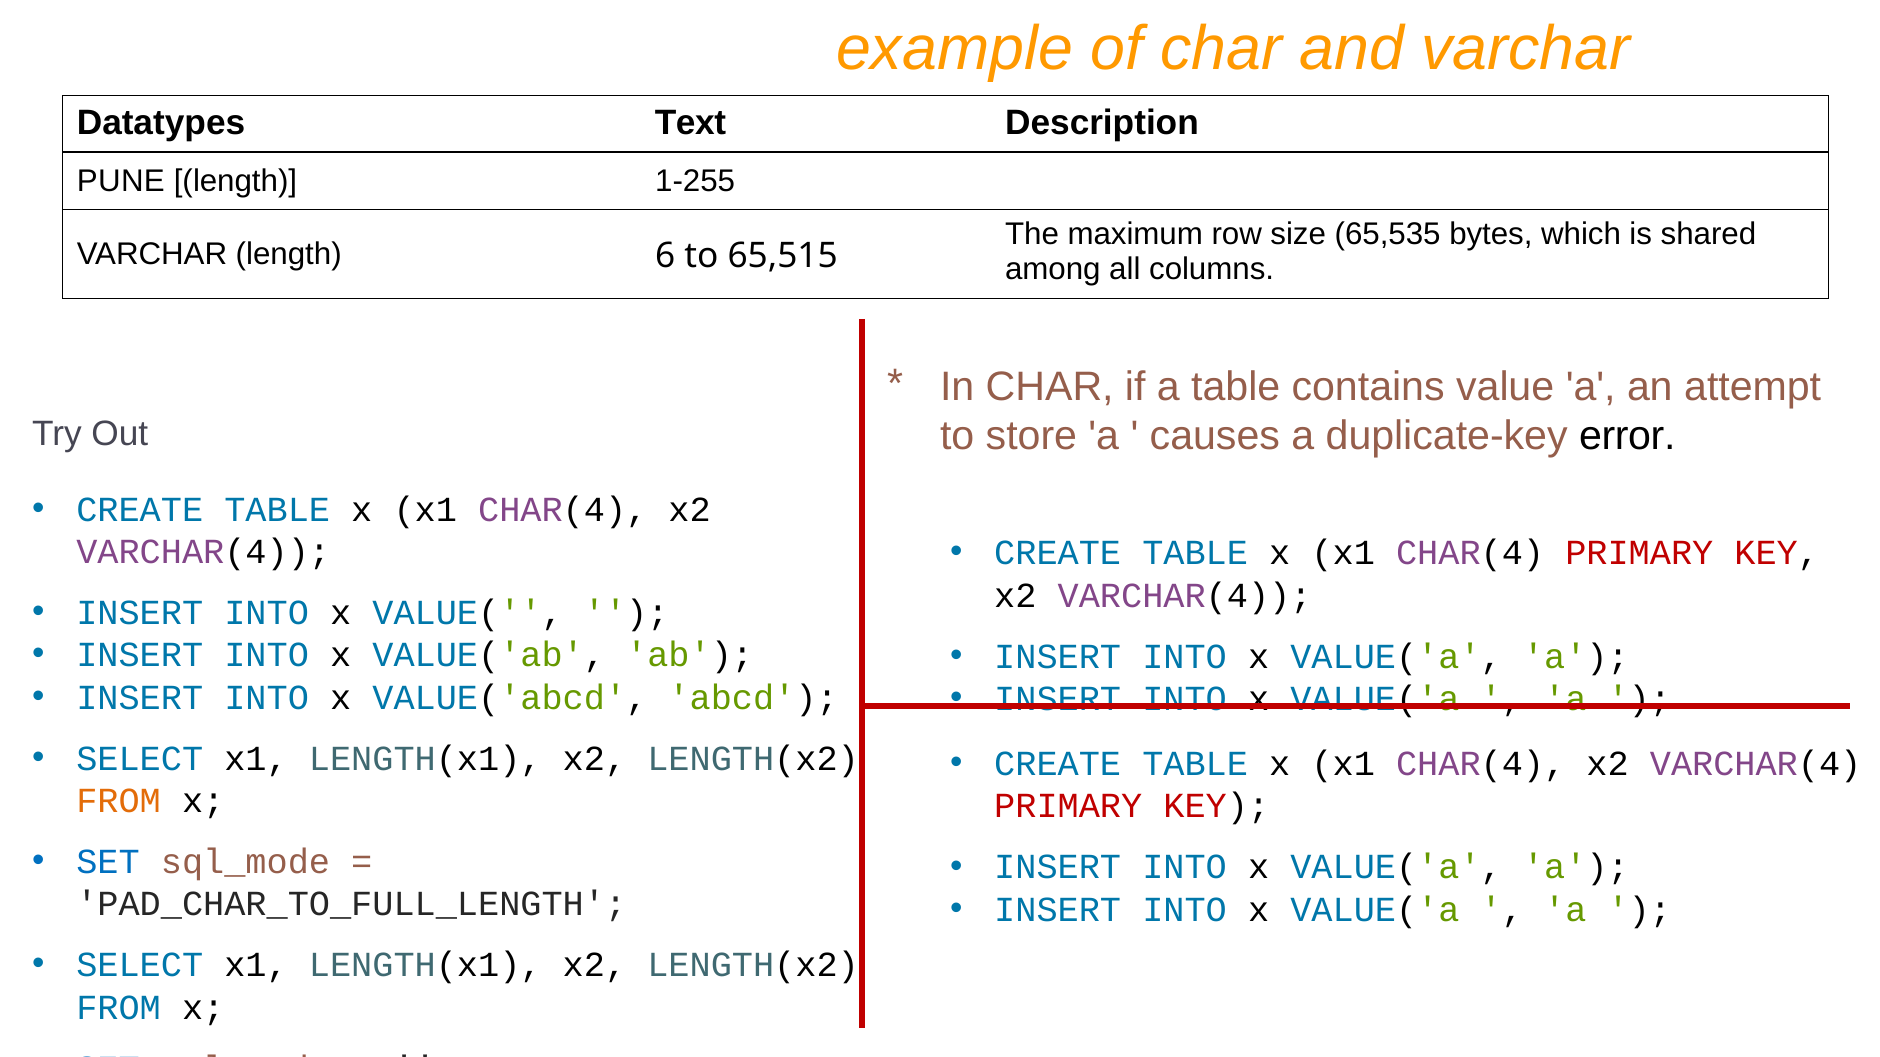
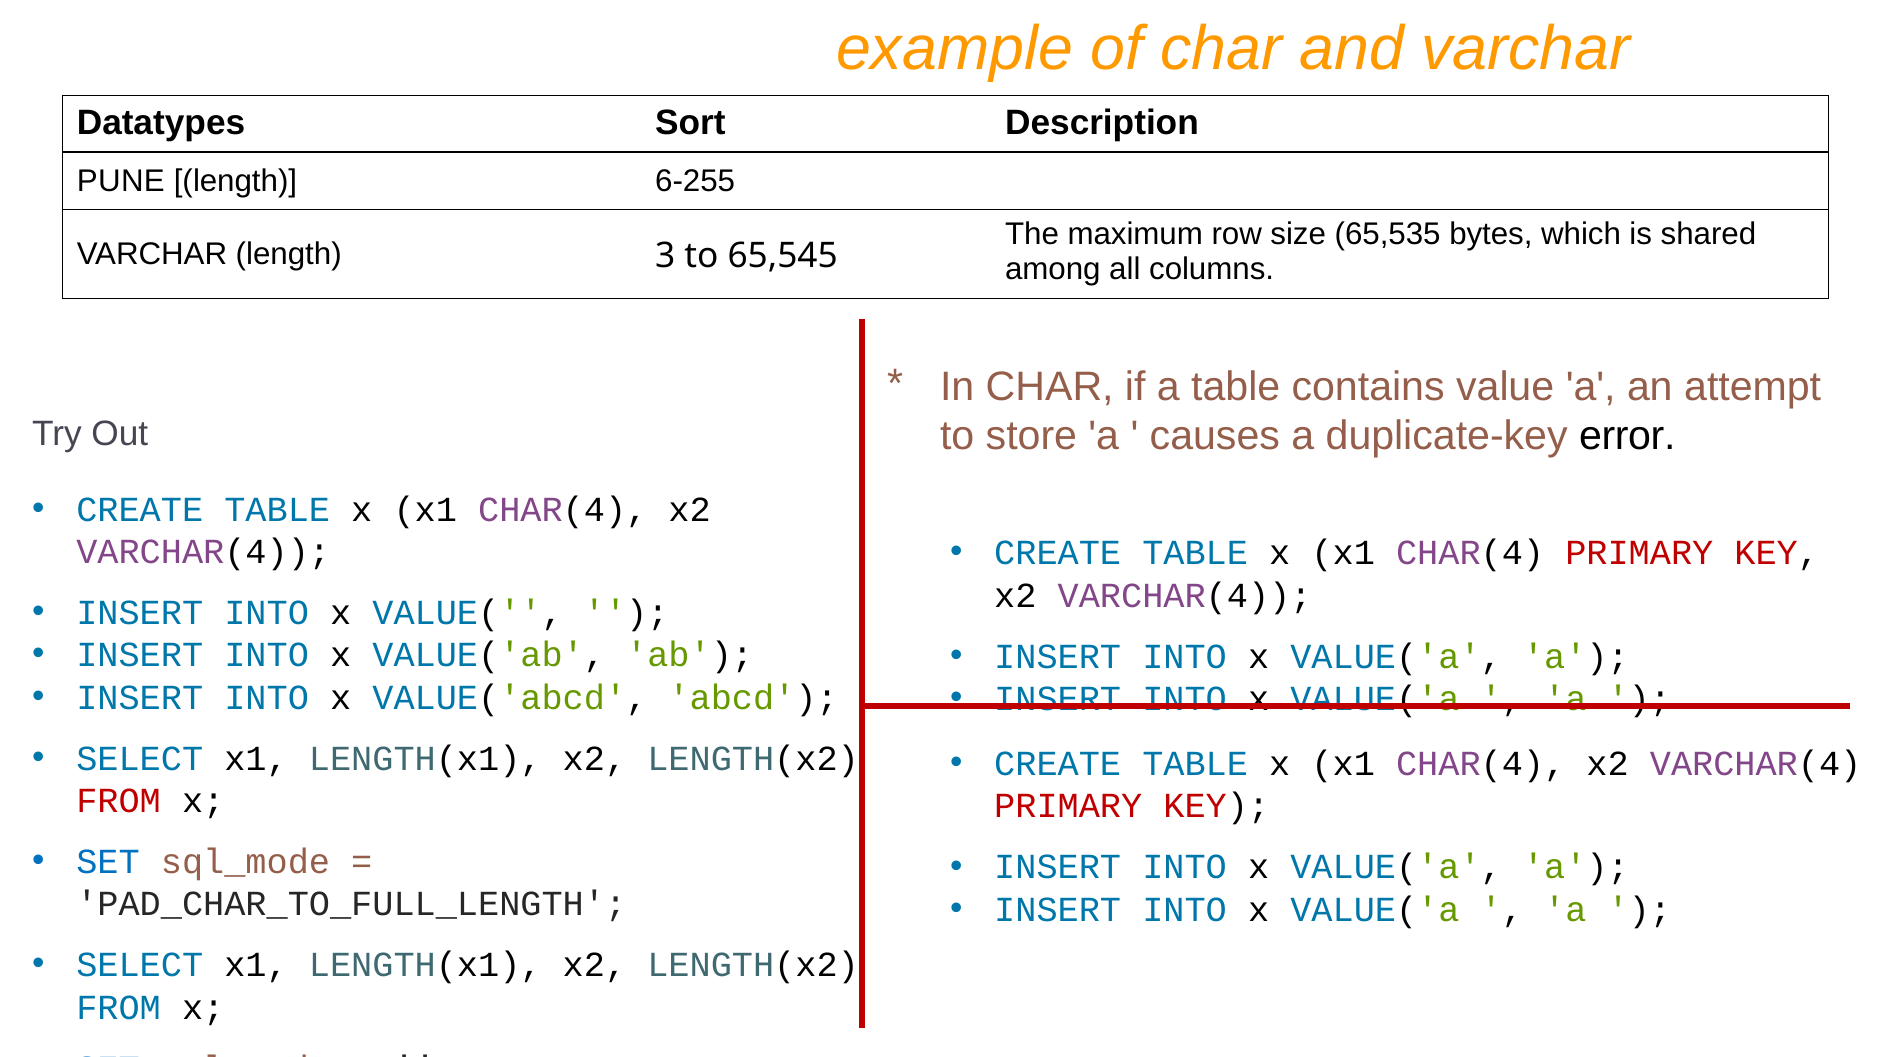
Text: Text -> Sort (690, 123)
1-255: 1-255 -> 6-255 (695, 181)
6: 6 -> 3 (665, 256)
65,515: 65,515 -> 65,545 (783, 256)
FROM colour: orange -> red (119, 801)
